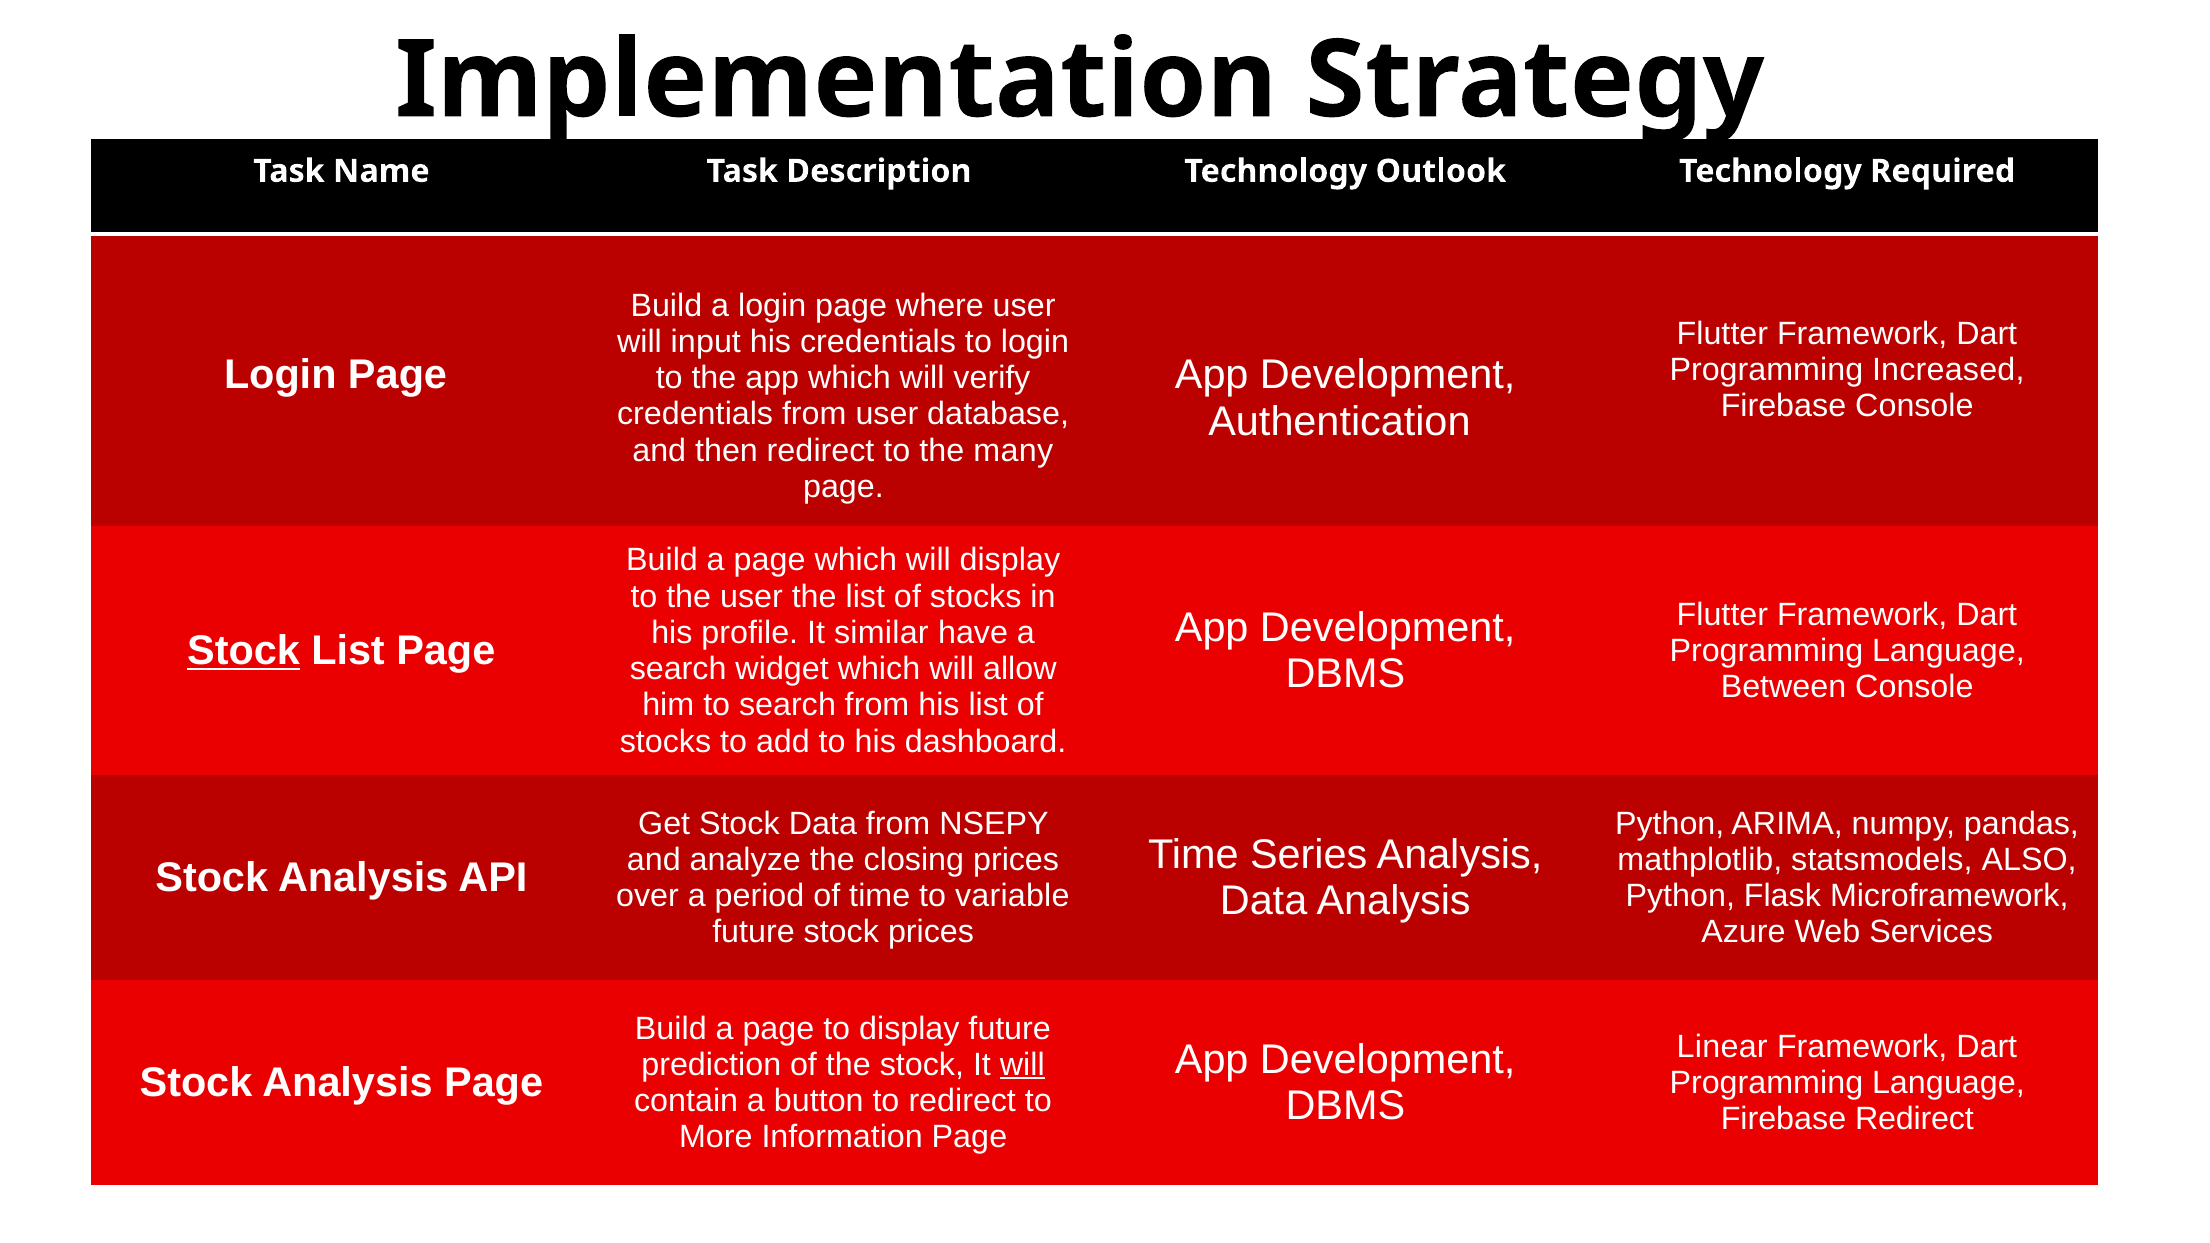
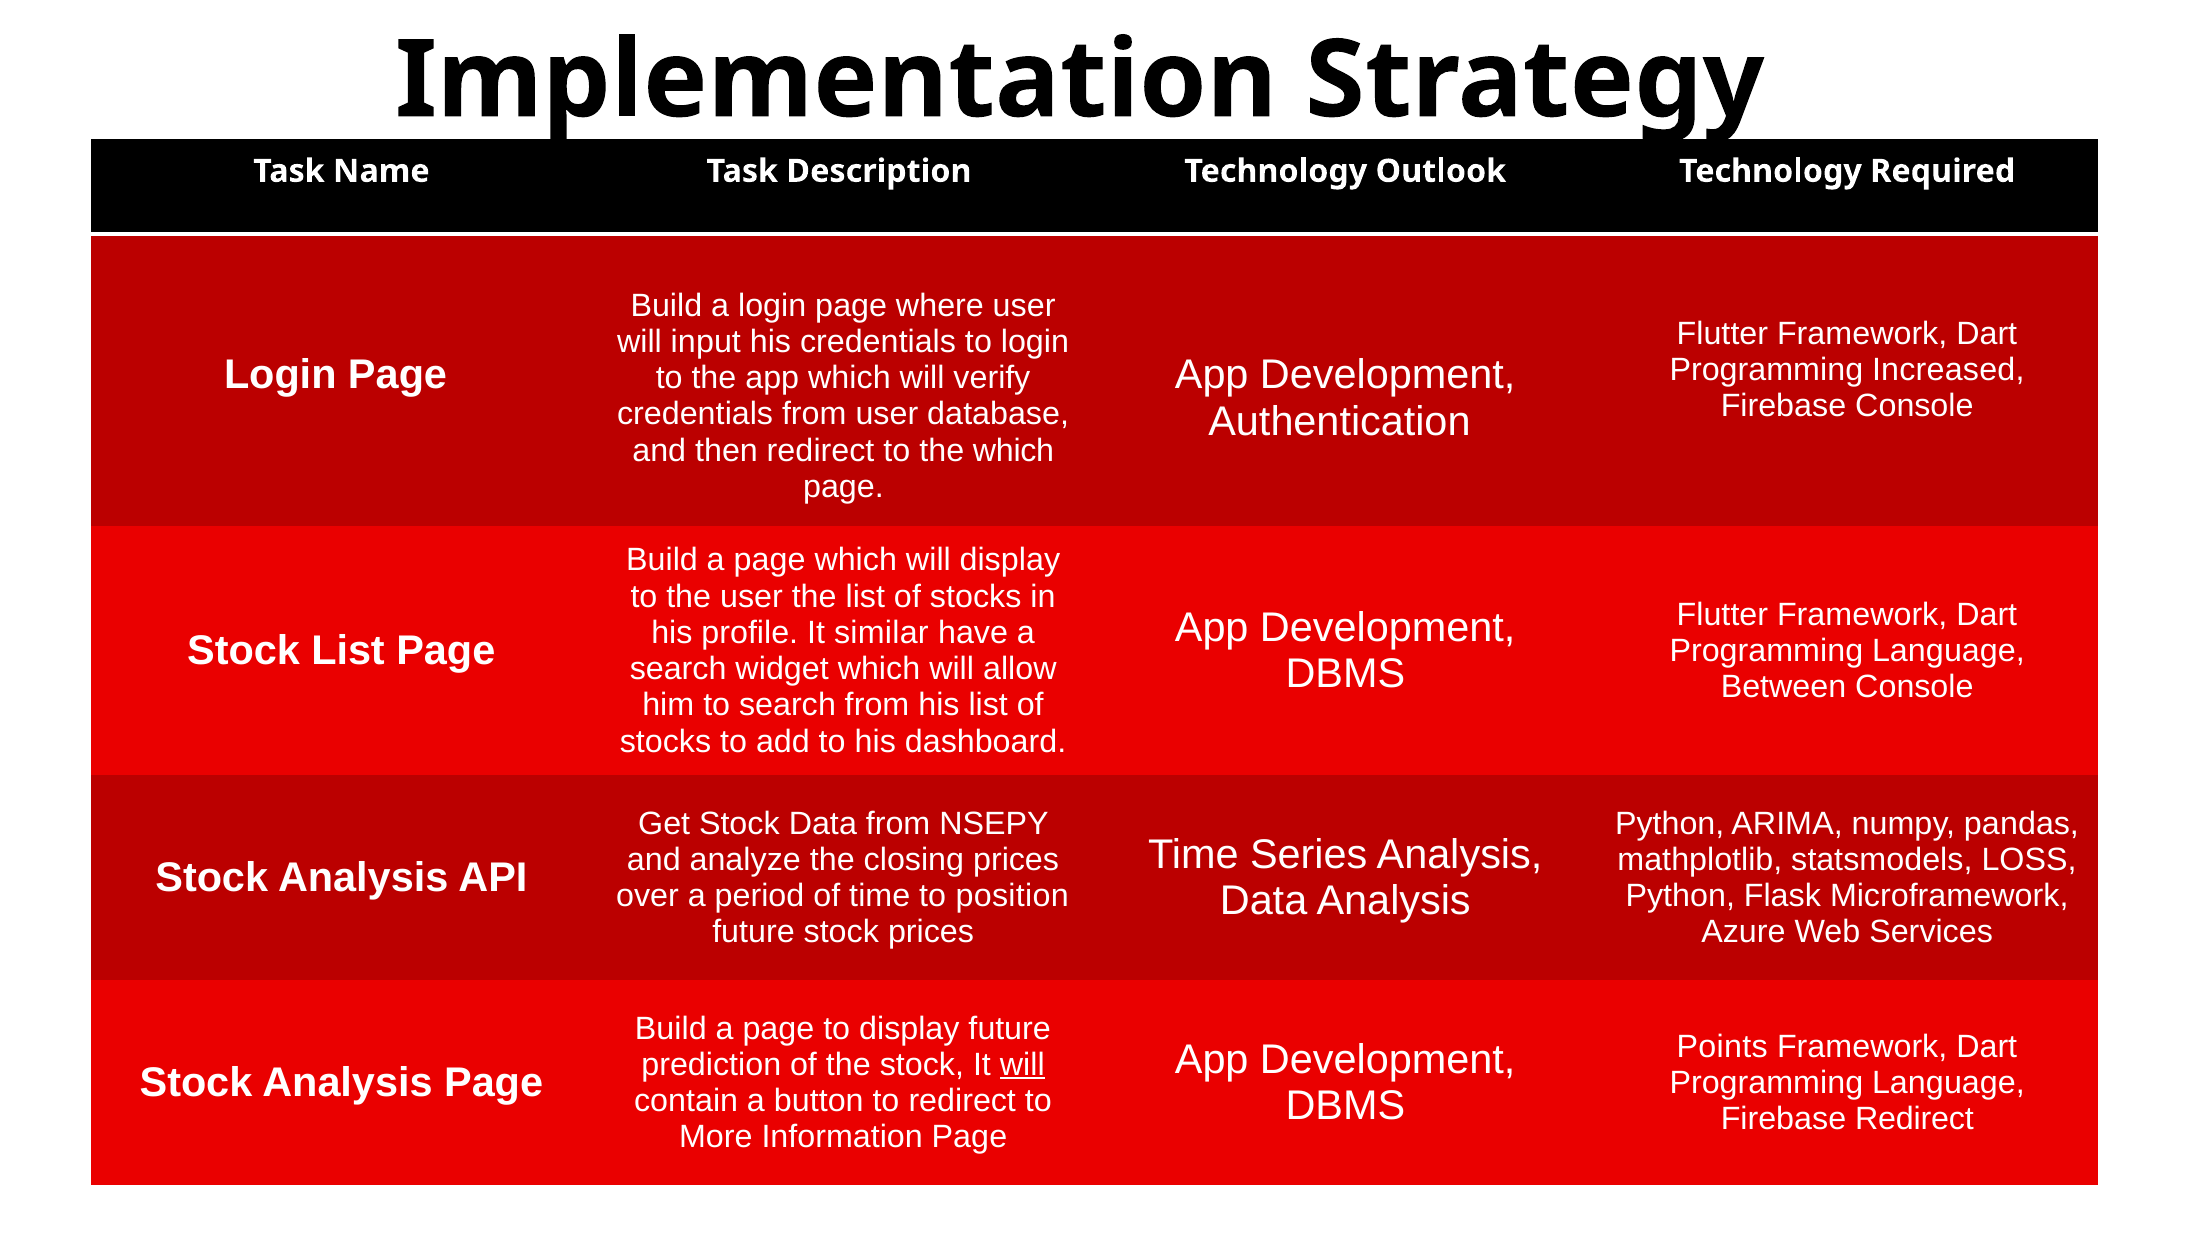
the many: many -> which (1014, 451)
Stock underline: present -> none (244, 651)
ALSO: ALSO -> LOSS (2029, 860)
variable: variable -> position (1012, 896)
Linear: Linear -> Points (1722, 1047)
